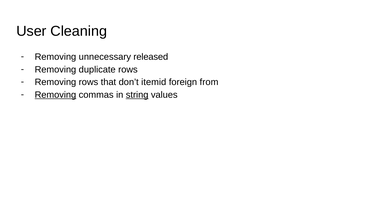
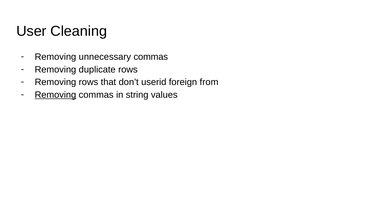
unnecessary released: released -> commas (151, 57)
itemid: itemid -> userid (154, 82)
string underline: present -> none (137, 95)
